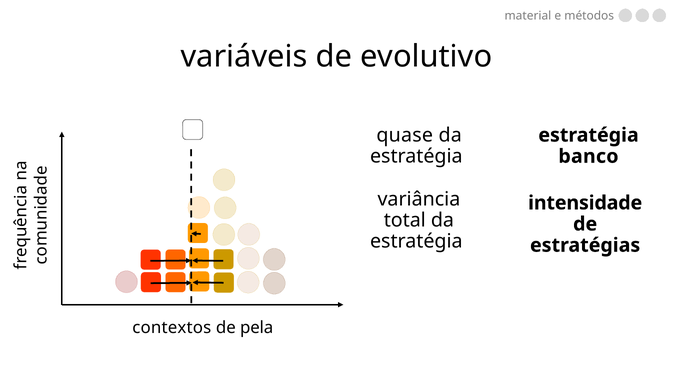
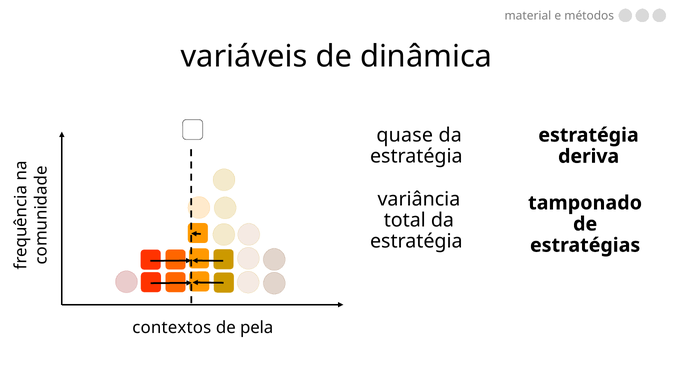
evolutivo: evolutivo -> dinâmica (426, 57)
banco: banco -> deriva (589, 156)
intensidade: intensidade -> tamponado (585, 203)
